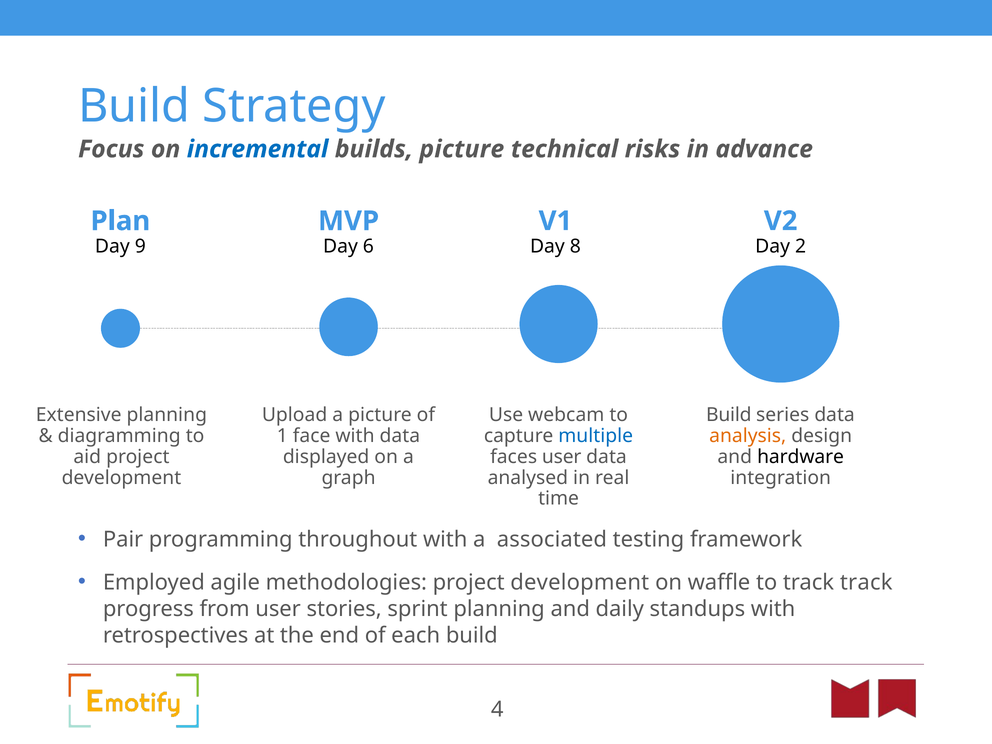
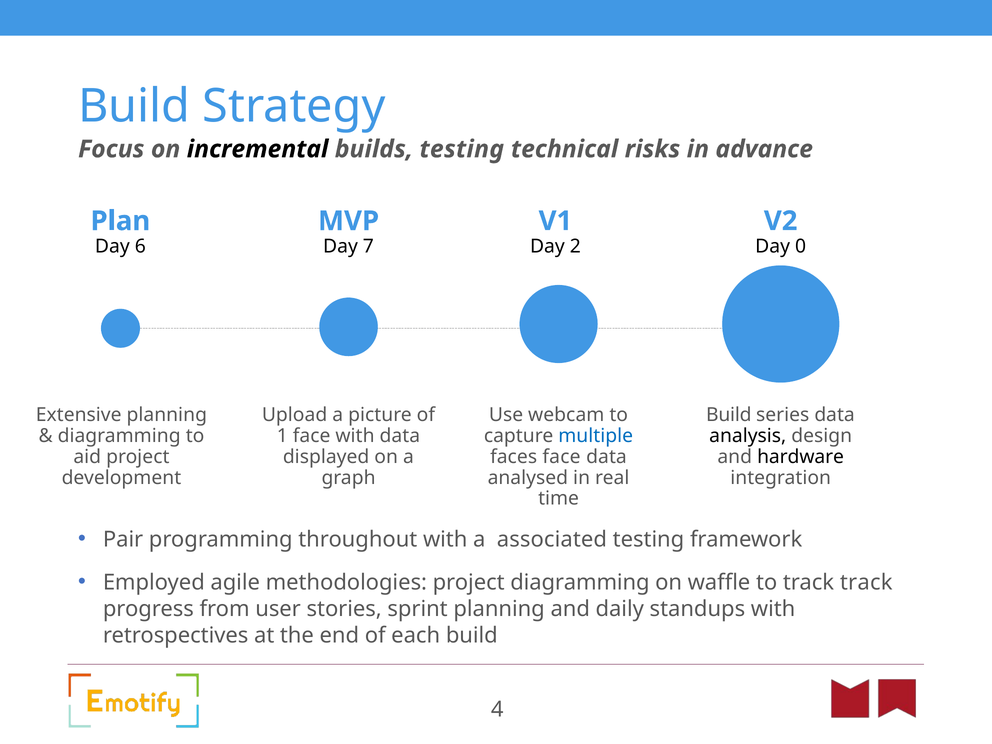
incremental colour: blue -> black (258, 149)
builds picture: picture -> testing (462, 149)
9: 9 -> 6 (140, 246)
6: 6 -> 7 (368, 246)
8: 8 -> 2 (575, 246)
2: 2 -> 0 (801, 246)
analysis colour: orange -> black (748, 436)
faces user: user -> face (562, 457)
methodologies project development: development -> diagramming (580, 582)
